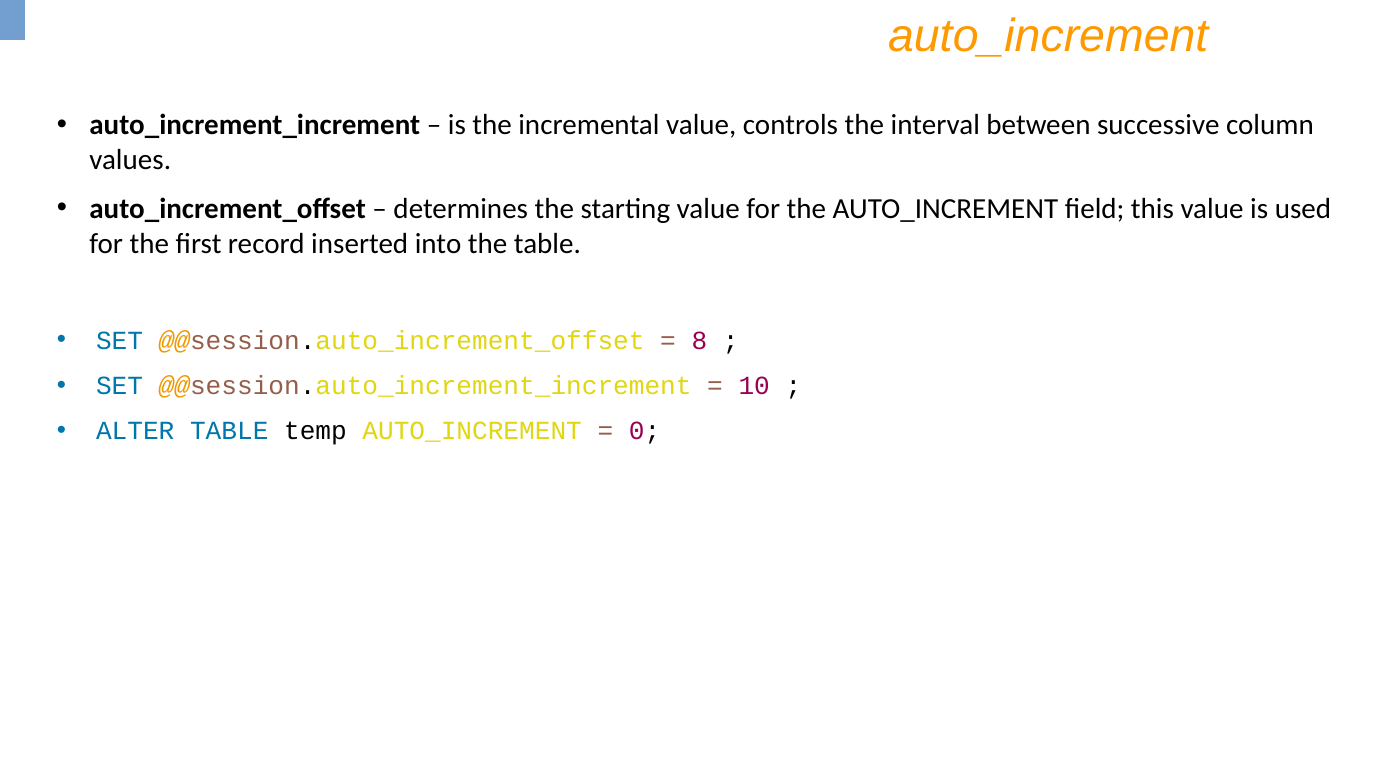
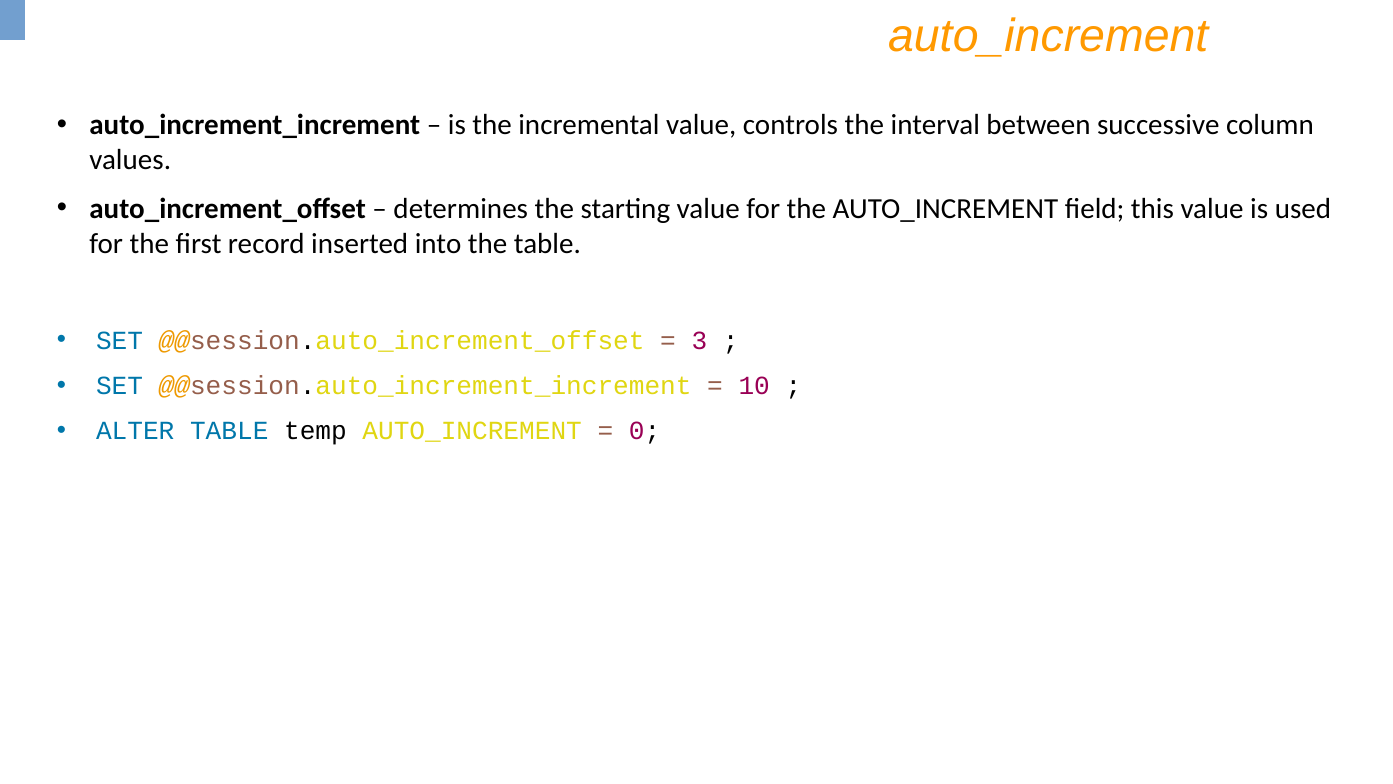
8: 8 -> 3 (699, 340)
